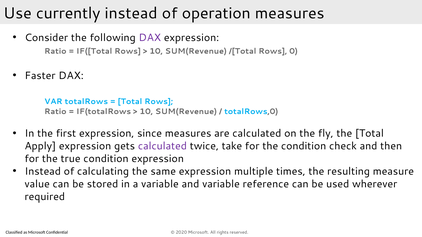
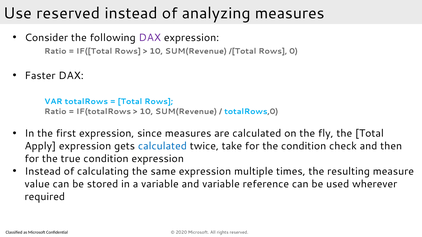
Use currently: currently -> reserved (68, 13)
operation: operation -> analyzing (216, 13)
calculated colour: purple -> blue (162, 146)
